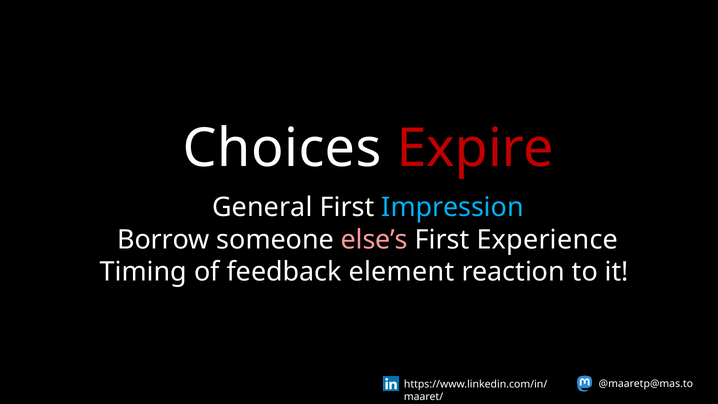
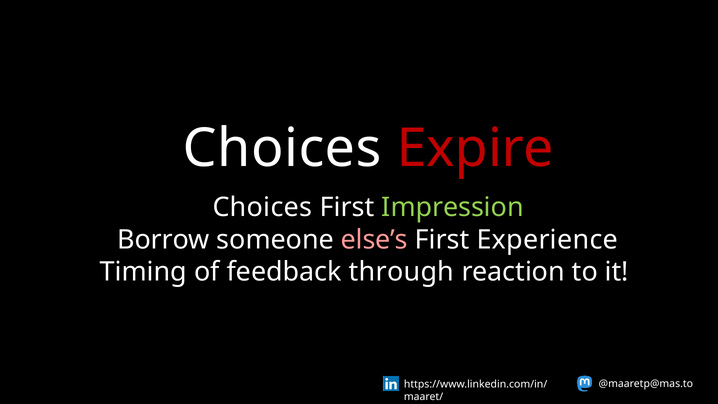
General: General -> Choices (262, 207)
Impression colour: light blue -> light green (453, 207)
element: element -> through (401, 272)
